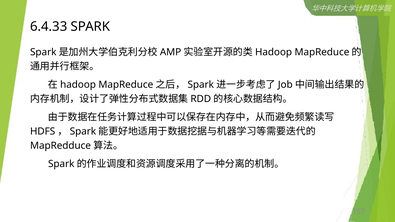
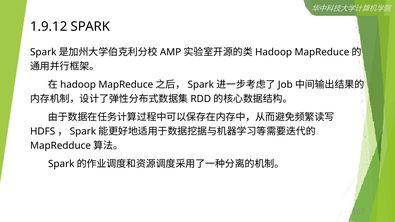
6.4.33: 6.4.33 -> 1.9.12 (49, 27)
